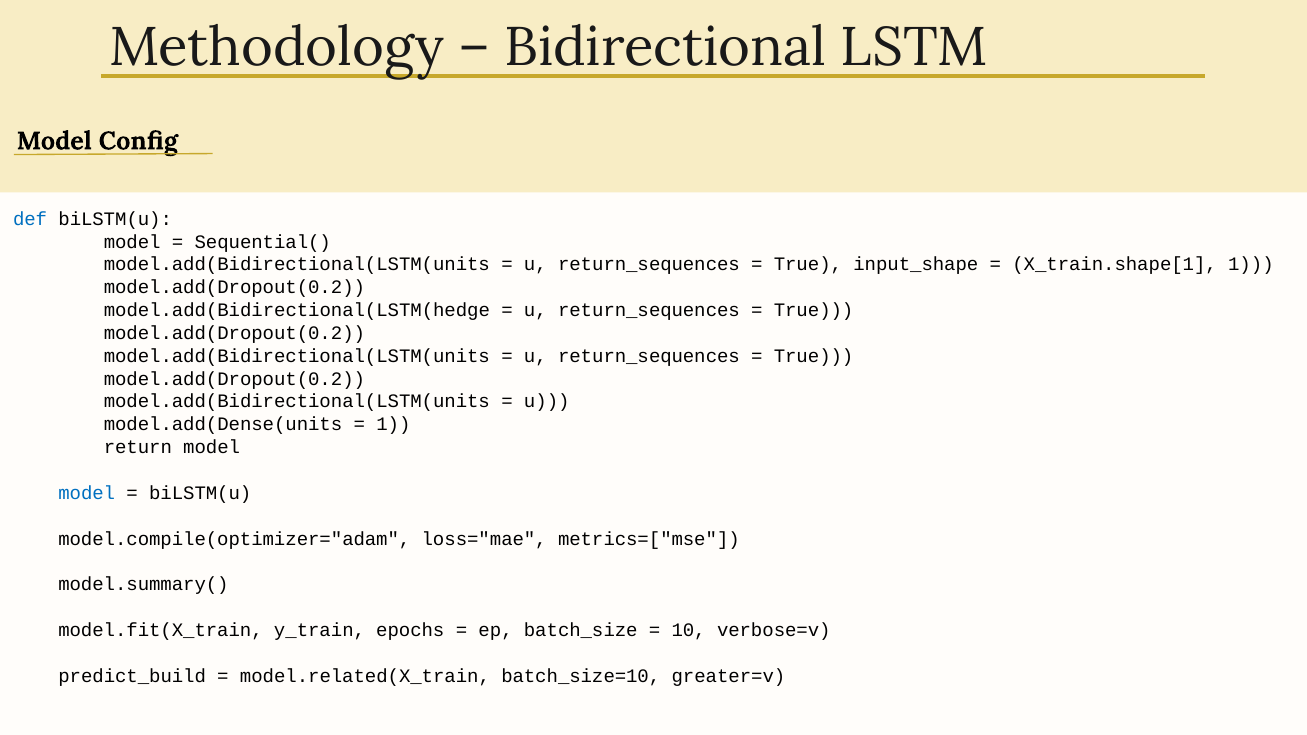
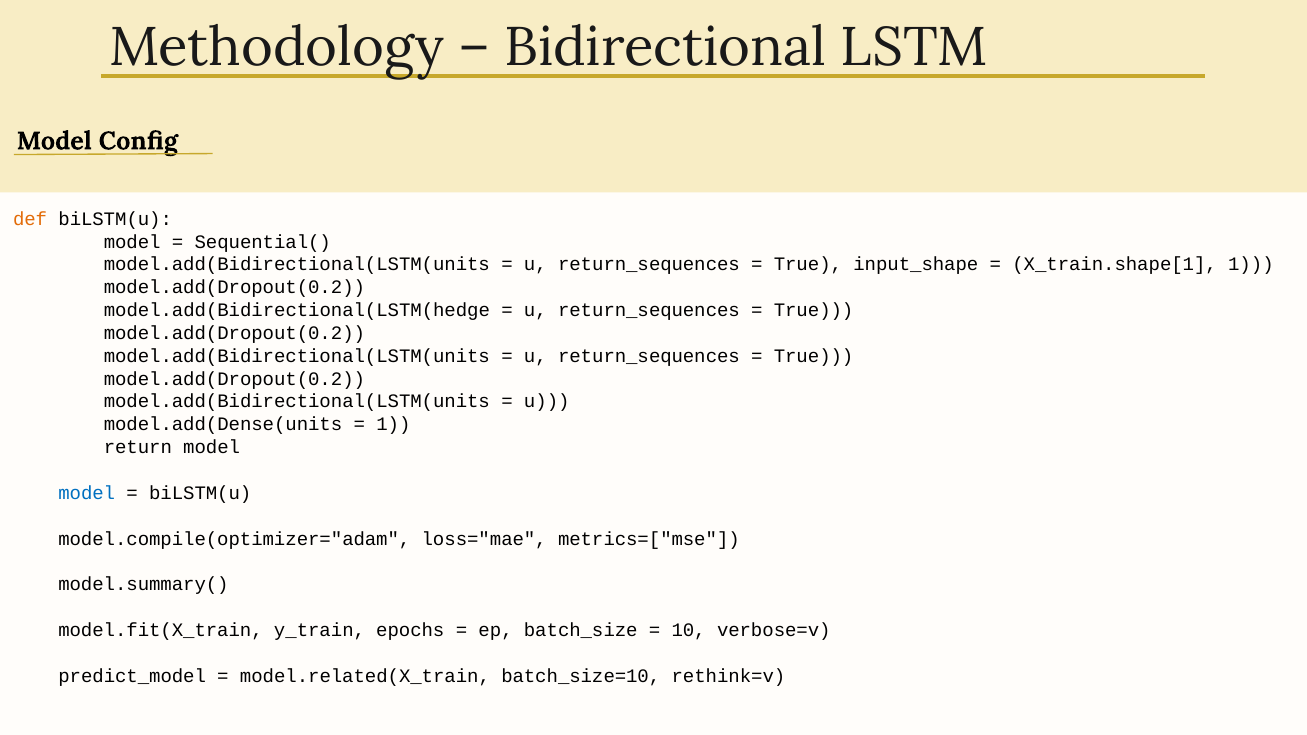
def colour: blue -> orange (30, 219)
predict_build: predict_build -> predict_model (132, 676)
greater=v: greater=v -> rethink=v (728, 676)
